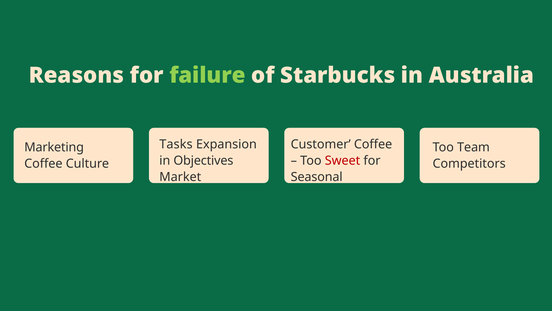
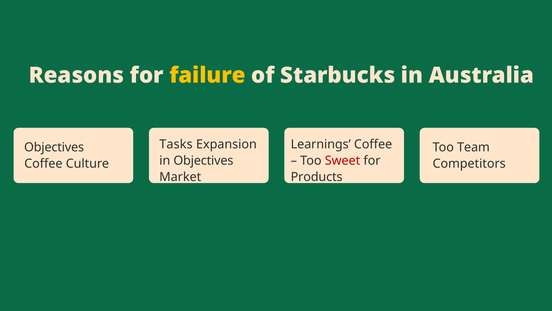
failure colour: light green -> yellow (207, 75)
Customer: Customer -> Learnings (321, 144)
Marketing: Marketing -> Objectives (54, 147)
Seasonal: Seasonal -> Products (317, 177)
